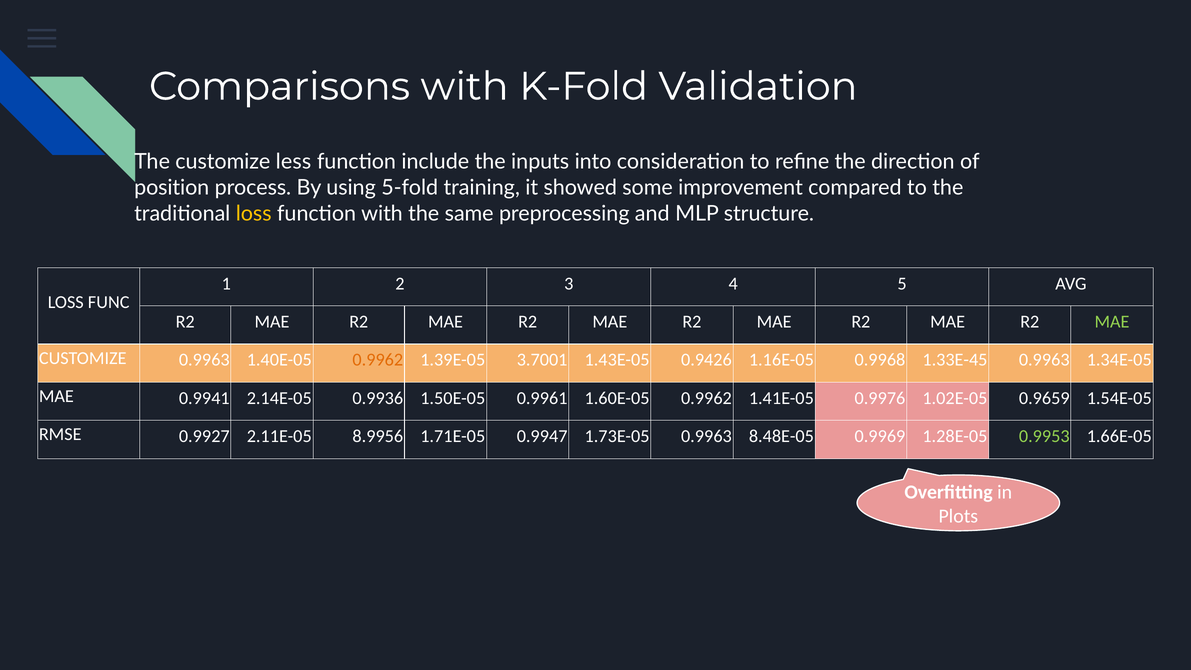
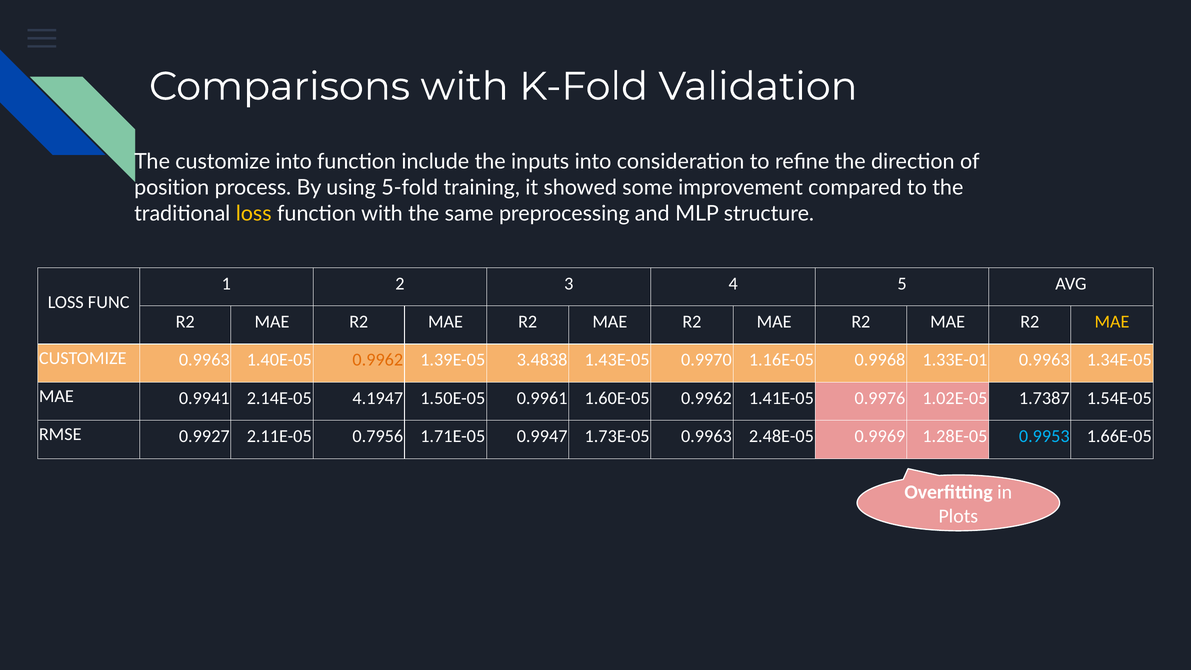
customize less: less -> into (294, 162)
MAE colour: light green -> yellow (1112, 322)
3.7001: 3.7001 -> 3.4838 (542, 360)
0.9426: 0.9426 -> 0.9970 (706, 360)
1.33E-45: 1.33E-45 -> 1.33E-01 (955, 360)
0.9936: 0.9936 -> 4.1947 (378, 398)
0.9659: 0.9659 -> 1.7387 (1044, 398)
8.9956: 8.9956 -> 0.7956 (378, 436)
8.48E-05: 8.48E-05 -> 2.48E-05 (781, 436)
0.9953 colour: light green -> light blue (1044, 436)
